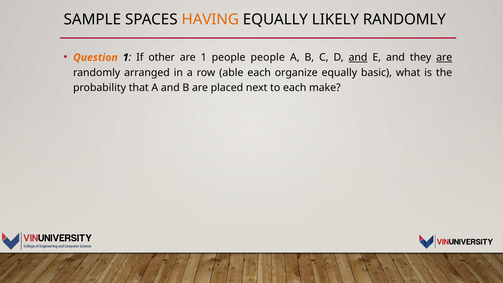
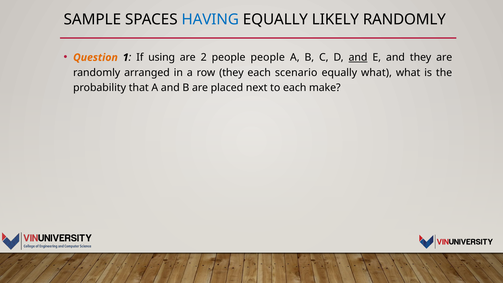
HAVING colour: orange -> blue (210, 20)
other: other -> using (162, 57)
are 1: 1 -> 2 (204, 57)
are underline: present -> none (444, 57)
row able: able -> they (231, 73)
organize: organize -> scenario (296, 73)
equally basic: basic -> what (376, 73)
